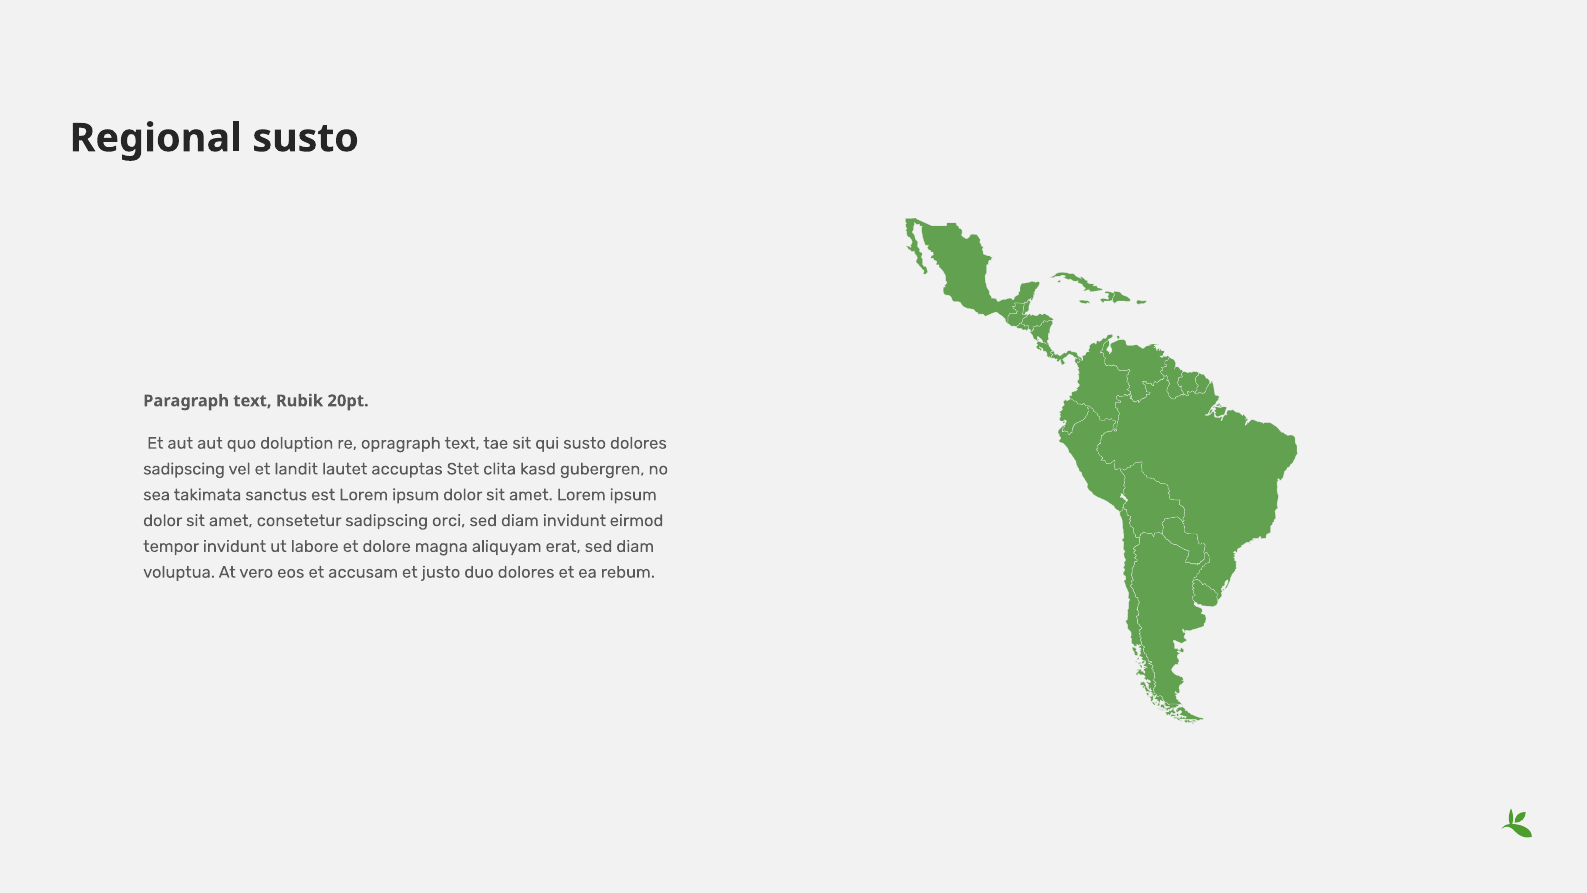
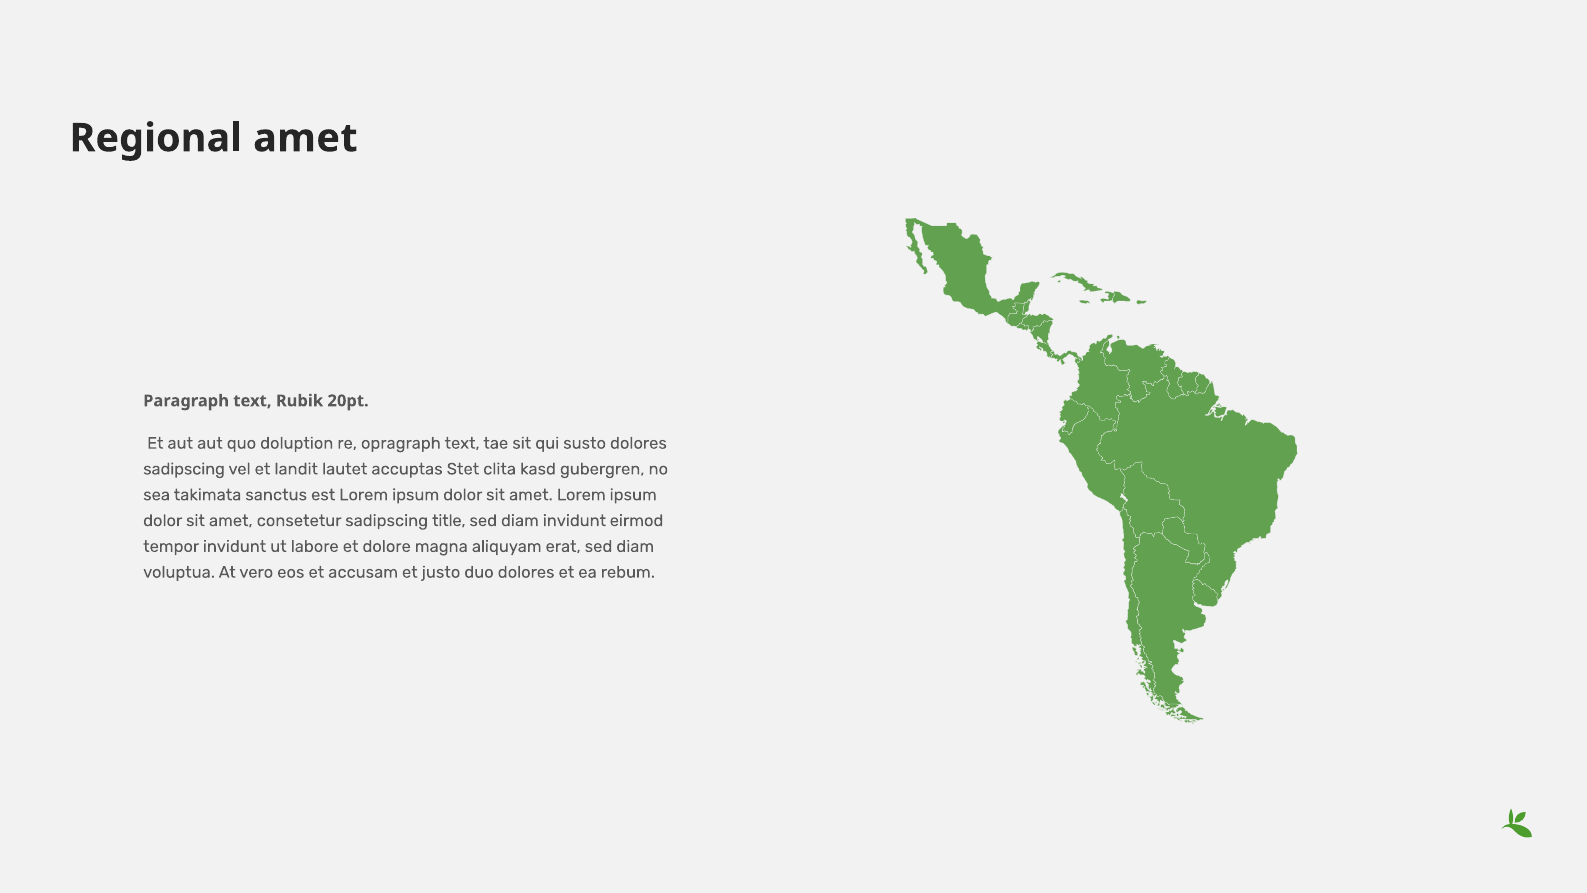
Regional susto: susto -> amet (305, 138)
orci: orci -> title (449, 520)
